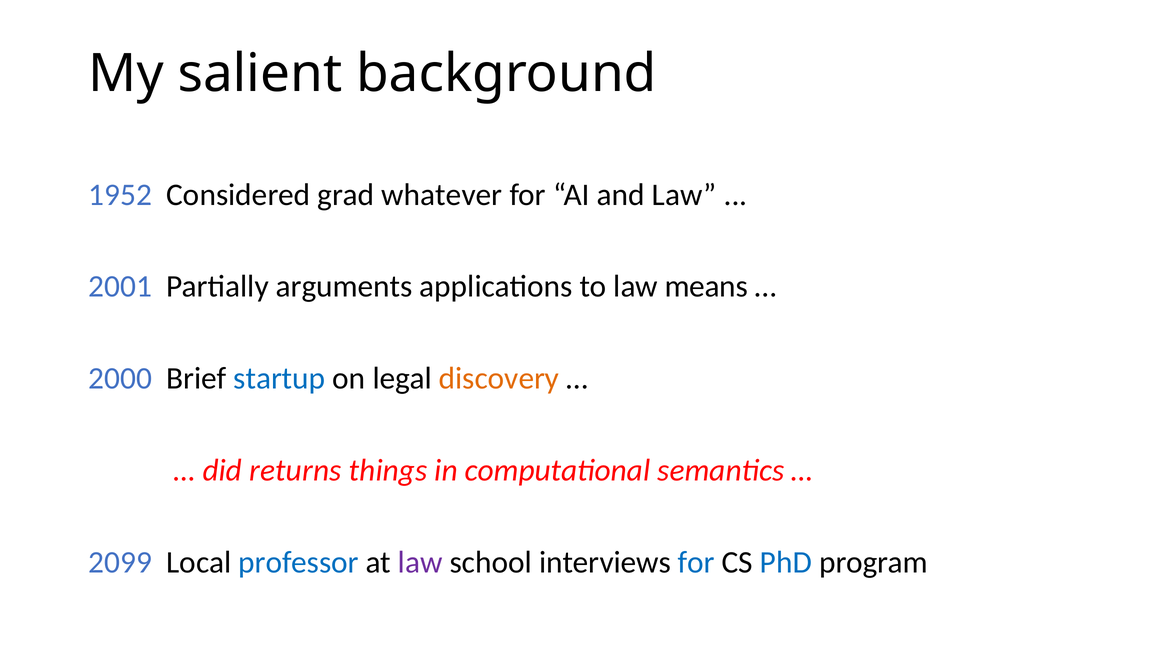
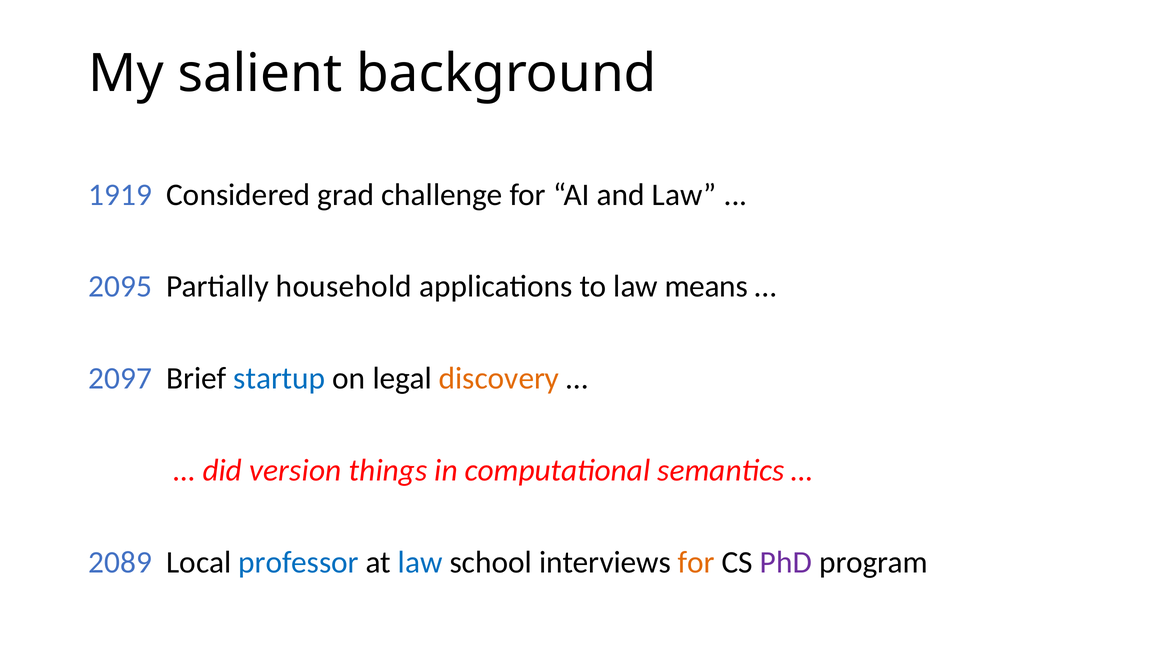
1952: 1952 -> 1919 (120, 195)
whatever: whatever -> challenge (442, 195)
2001: 2001 -> 2095 (120, 287)
arguments: arguments -> household (344, 287)
2000: 2000 -> 2097 (120, 379)
returns: returns -> version (295, 471)
2099: 2099 -> 2089 (120, 563)
law colour: purple -> blue (420, 563)
for colour: blue -> orange (696, 563)
PhD colour: blue -> purple (786, 563)
